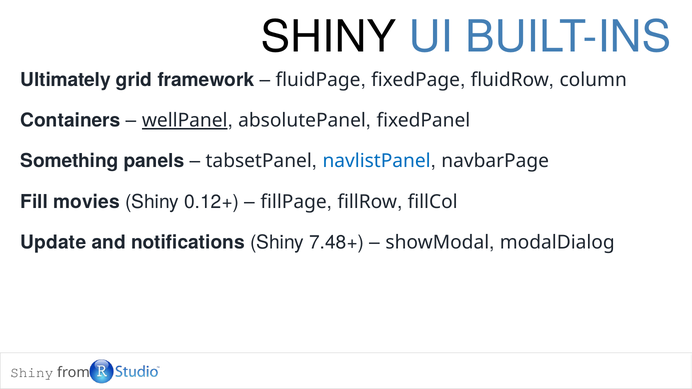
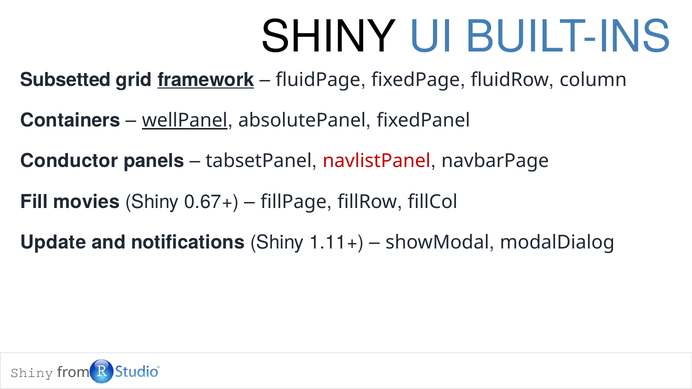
Ultimately: Ultimately -> Subsetted (66, 80)
framework underline: none -> present (206, 80)
Something: Something -> Conductor (69, 161)
navlistPanel colour: blue -> red (377, 161)
0.12+: 0.12+ -> 0.67+ (212, 202)
7.48+: 7.48+ -> 1.11+ (337, 243)
